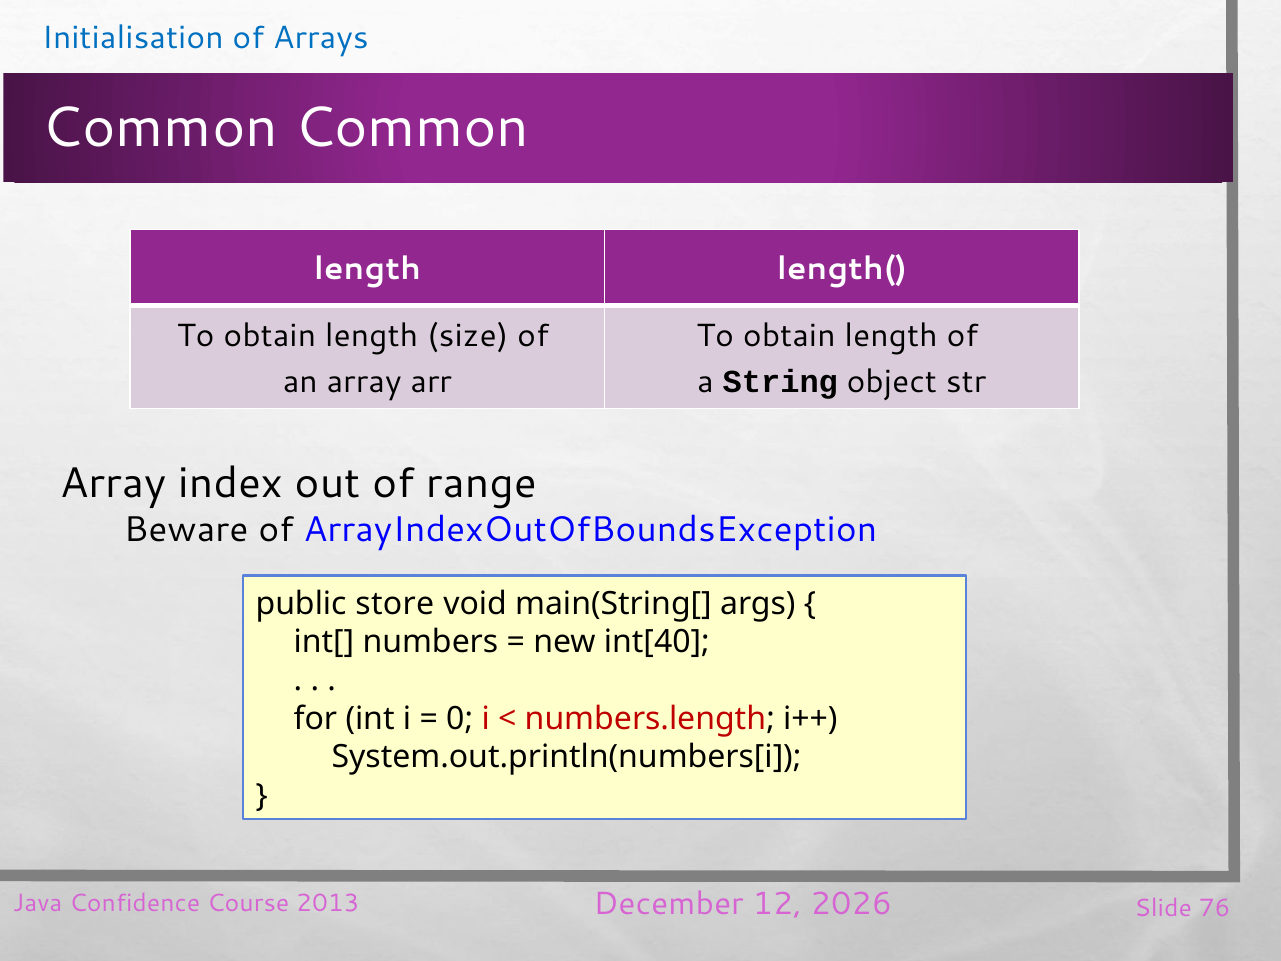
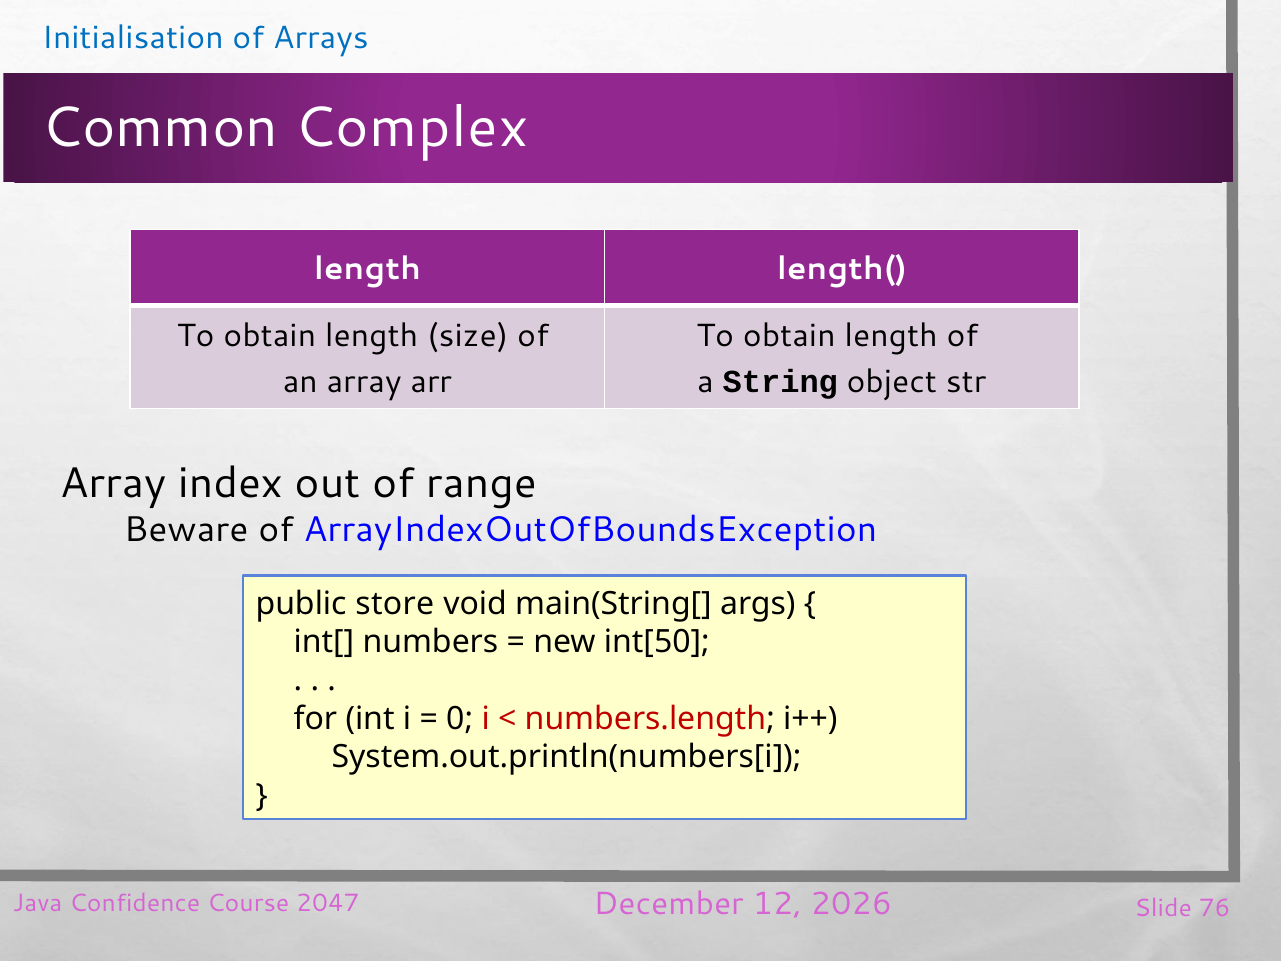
Common Common: Common -> Complex (411, 128)
int[40: int[40 -> int[50 (657, 642)
2013: 2013 -> 2047 (328, 903)
